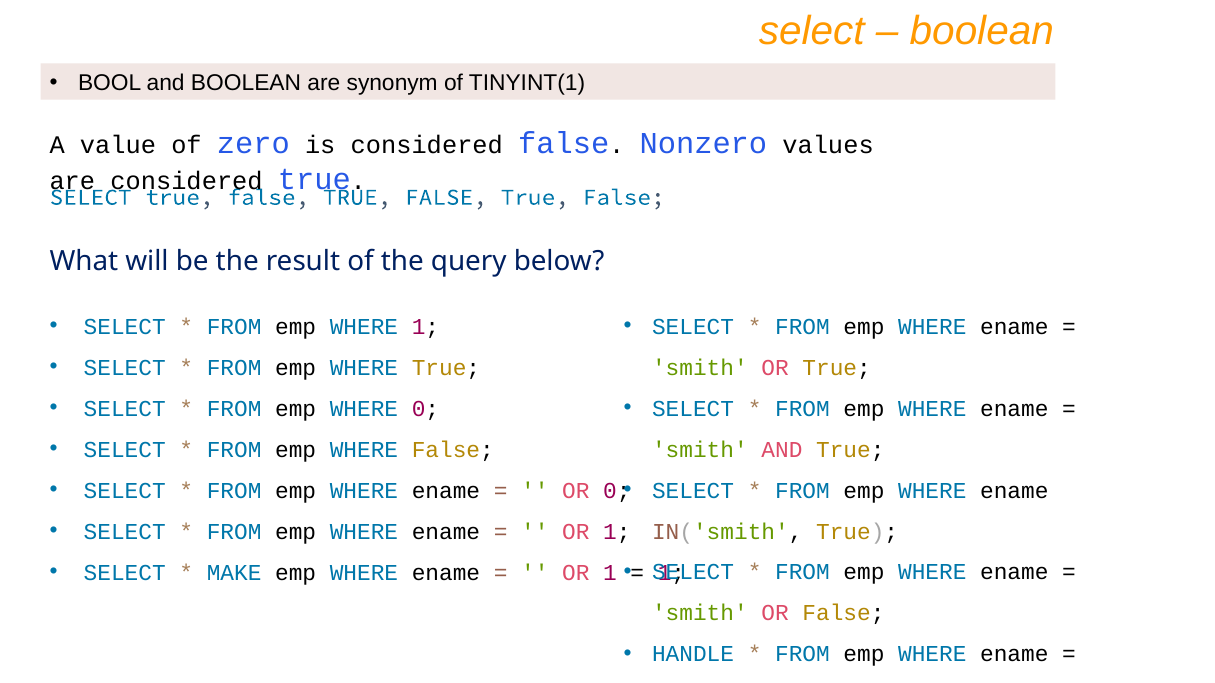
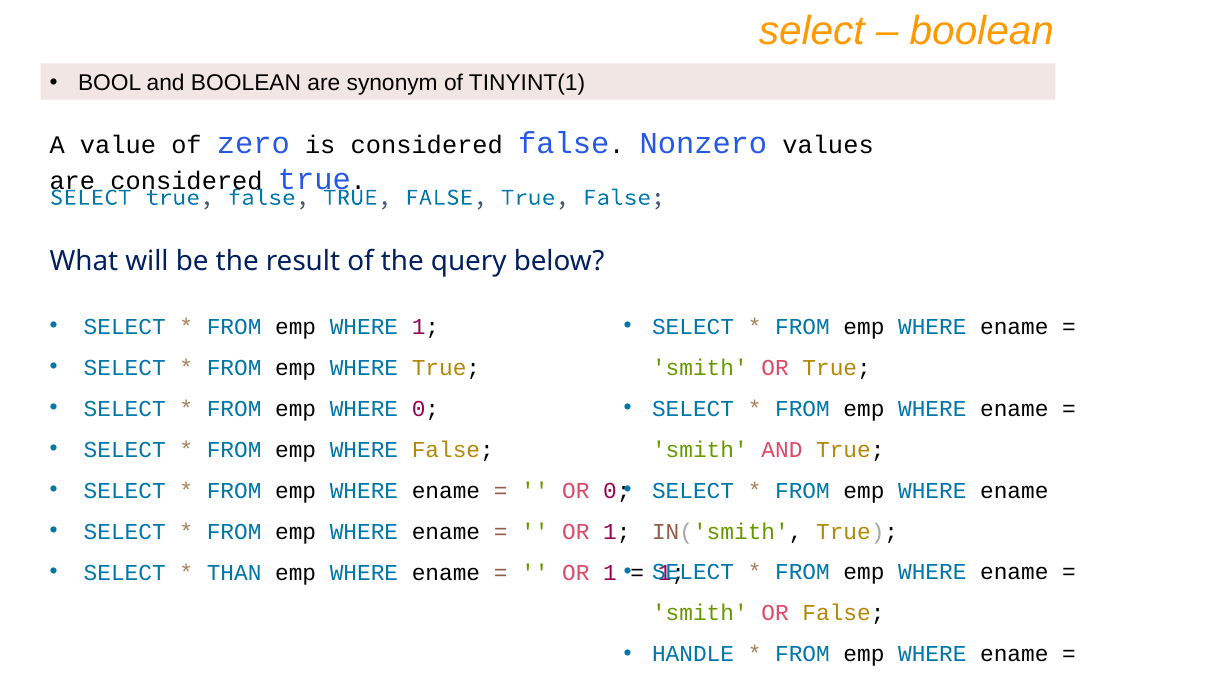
MAKE: MAKE -> THAN (234, 573)
